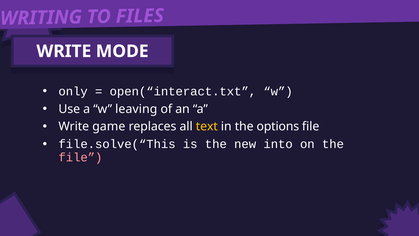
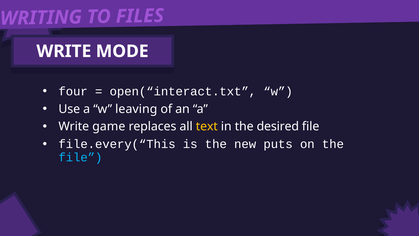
only: only -> four (73, 91)
options: options -> desired (278, 126)
file.solve(“This: file.solve(“This -> file.every(“This (117, 144)
into: into -> puts (278, 144)
file colour: pink -> light blue (80, 157)
